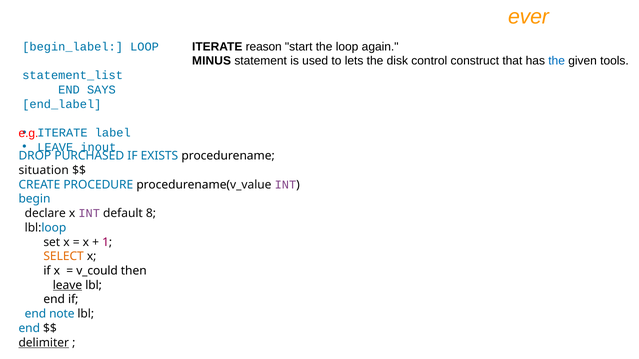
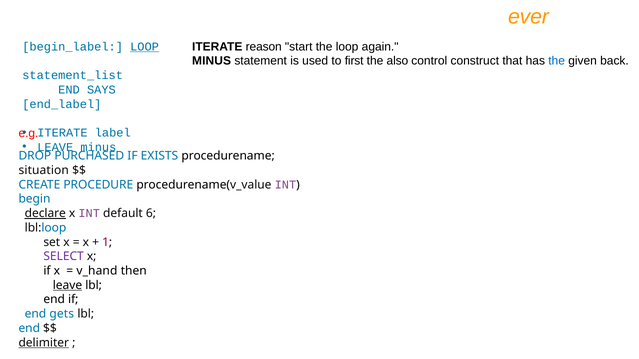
LOOP underline: none -> present (145, 47)
lets: lets -> first (354, 61)
disk: disk -> also (397, 61)
tools: tools -> back (614, 61)
LEAVE inout: inout -> minus (98, 147)
declare underline: none -> present (45, 214)
8: 8 -> 6 (151, 214)
SELECT colour: orange -> purple (64, 257)
v_could: v_could -> v_hand (97, 271)
note: note -> gets (62, 314)
